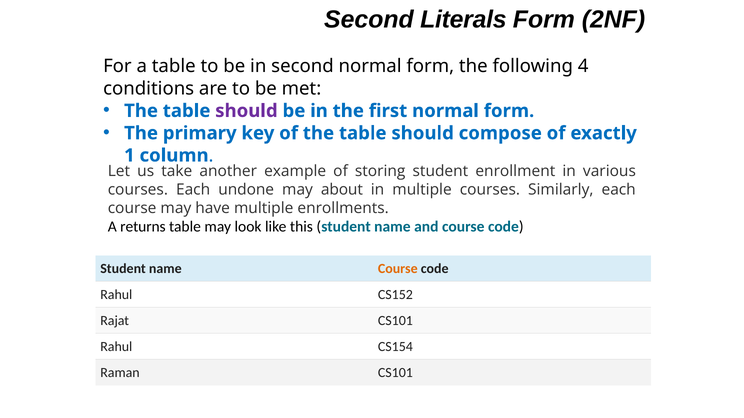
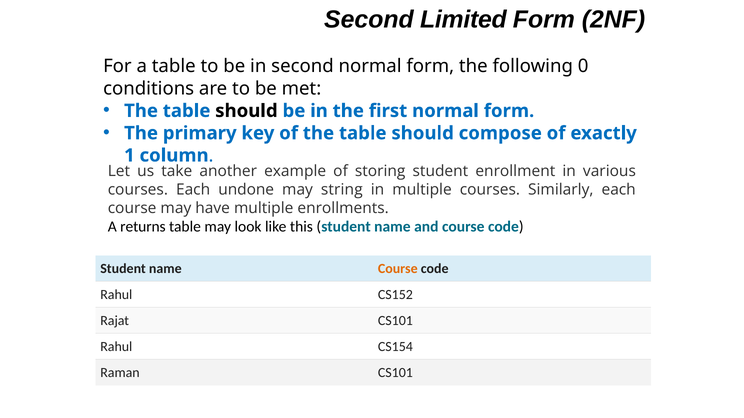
Literals: Literals -> Limited (463, 19)
4: 4 -> 0 (583, 66)
should colour: purple -> black (246, 111)
about: about -> string (342, 190)
